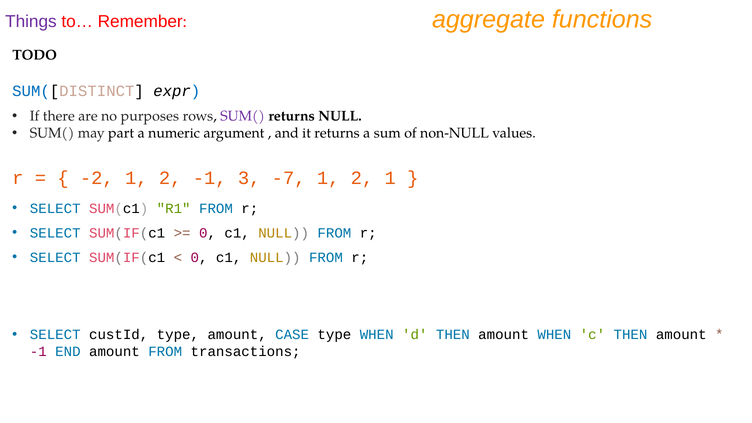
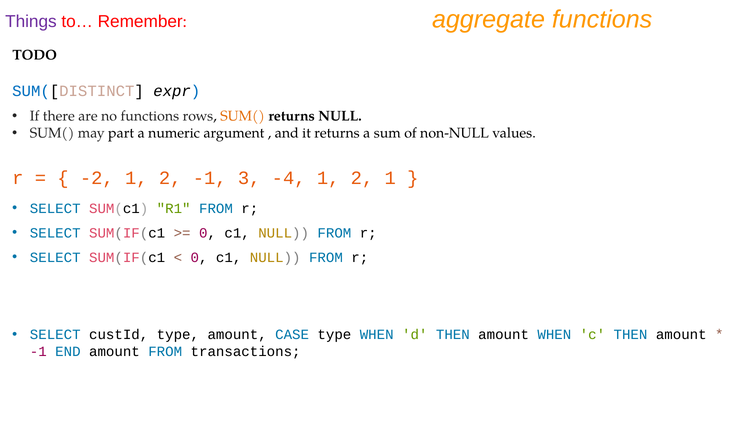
no purposes: purposes -> functions (150, 116)
SUM( colour: purple -> orange (243, 116)
-7: -7 -> -4 (289, 178)
